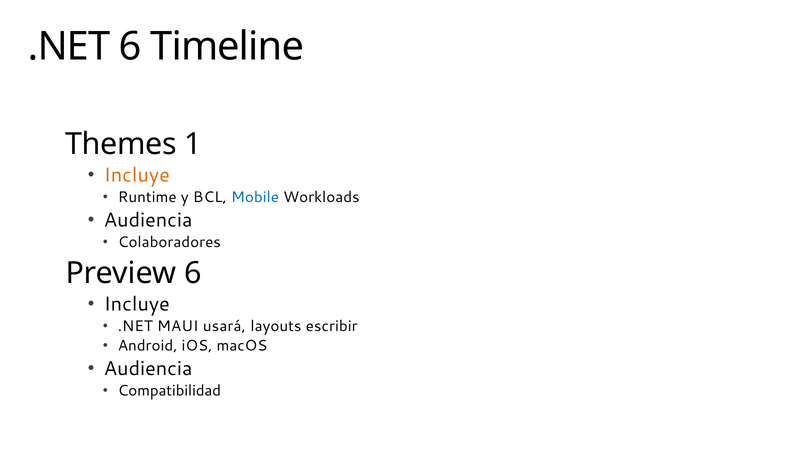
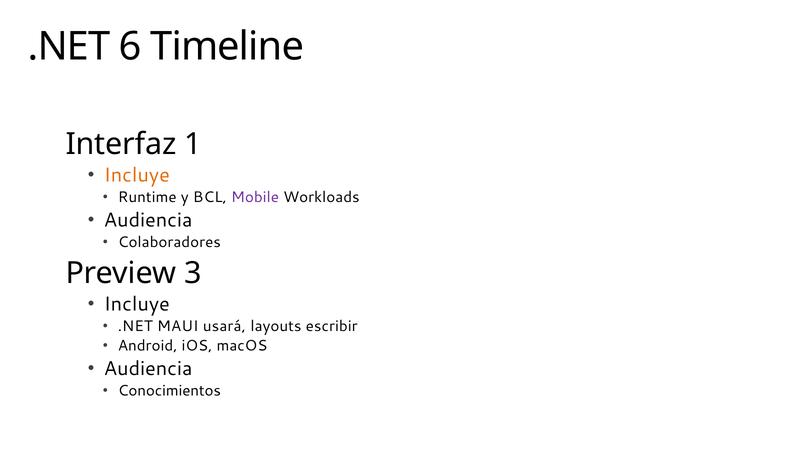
Themes: Themes -> Interfaz (121, 144)
Mobile colour: blue -> purple (255, 197)
Preview 6: 6 -> 3 (193, 273)
Compatibilidad: Compatibilidad -> Conocimientos (169, 391)
